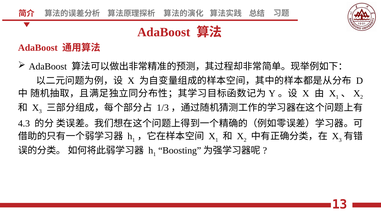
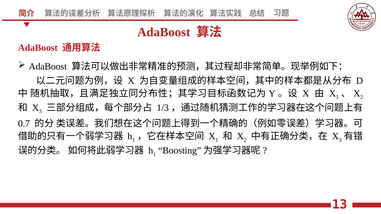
4.3: 4.3 -> 0.7 (24, 124)
